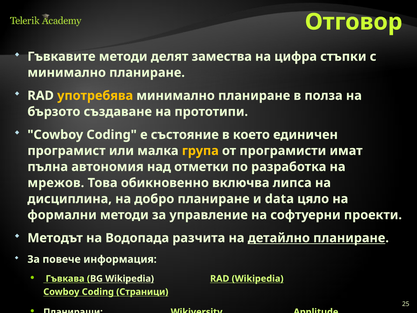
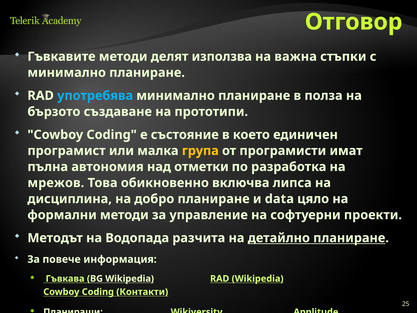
замества: замества -> използва (222, 57)
цифра: цифра -> важна (296, 57)
употребява colour: yellow -> light blue (95, 96)
Страници: Страници -> Контакти (142, 292)
